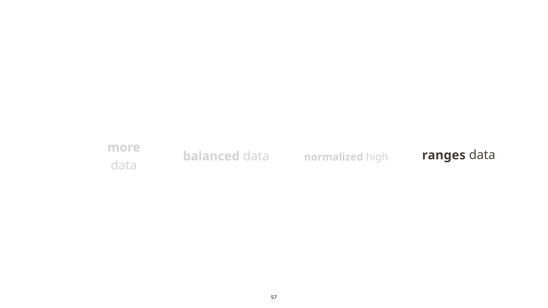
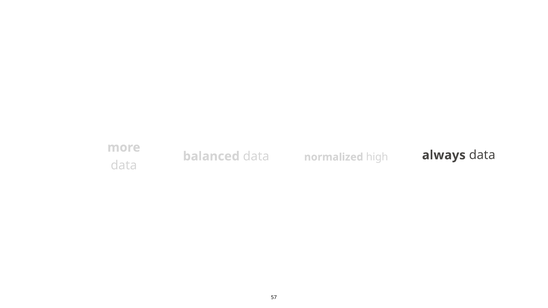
ranges: ranges -> always (444, 155)
